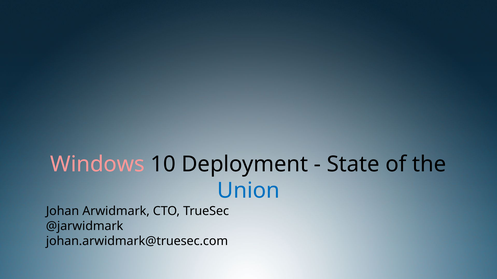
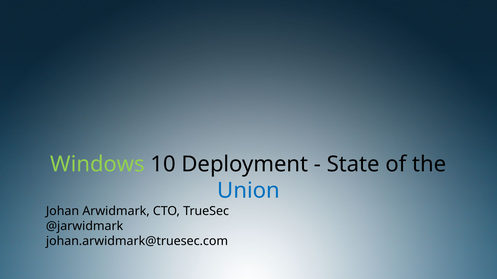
Windows colour: pink -> light green (98, 165)
